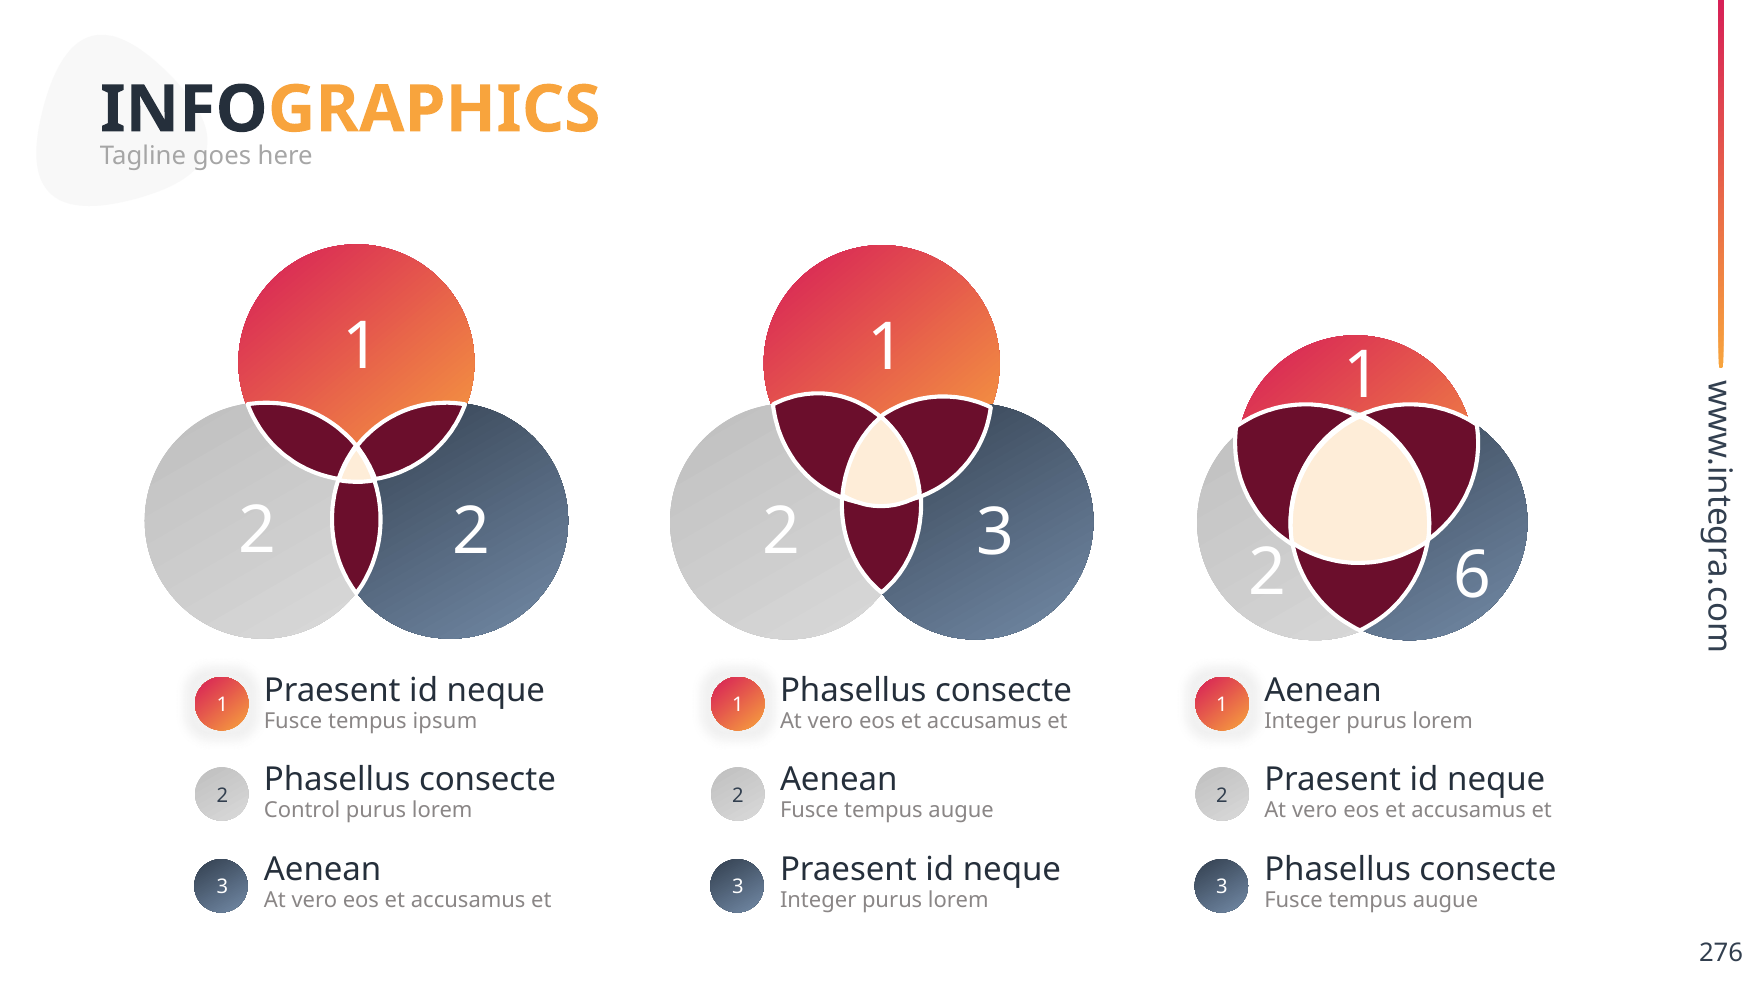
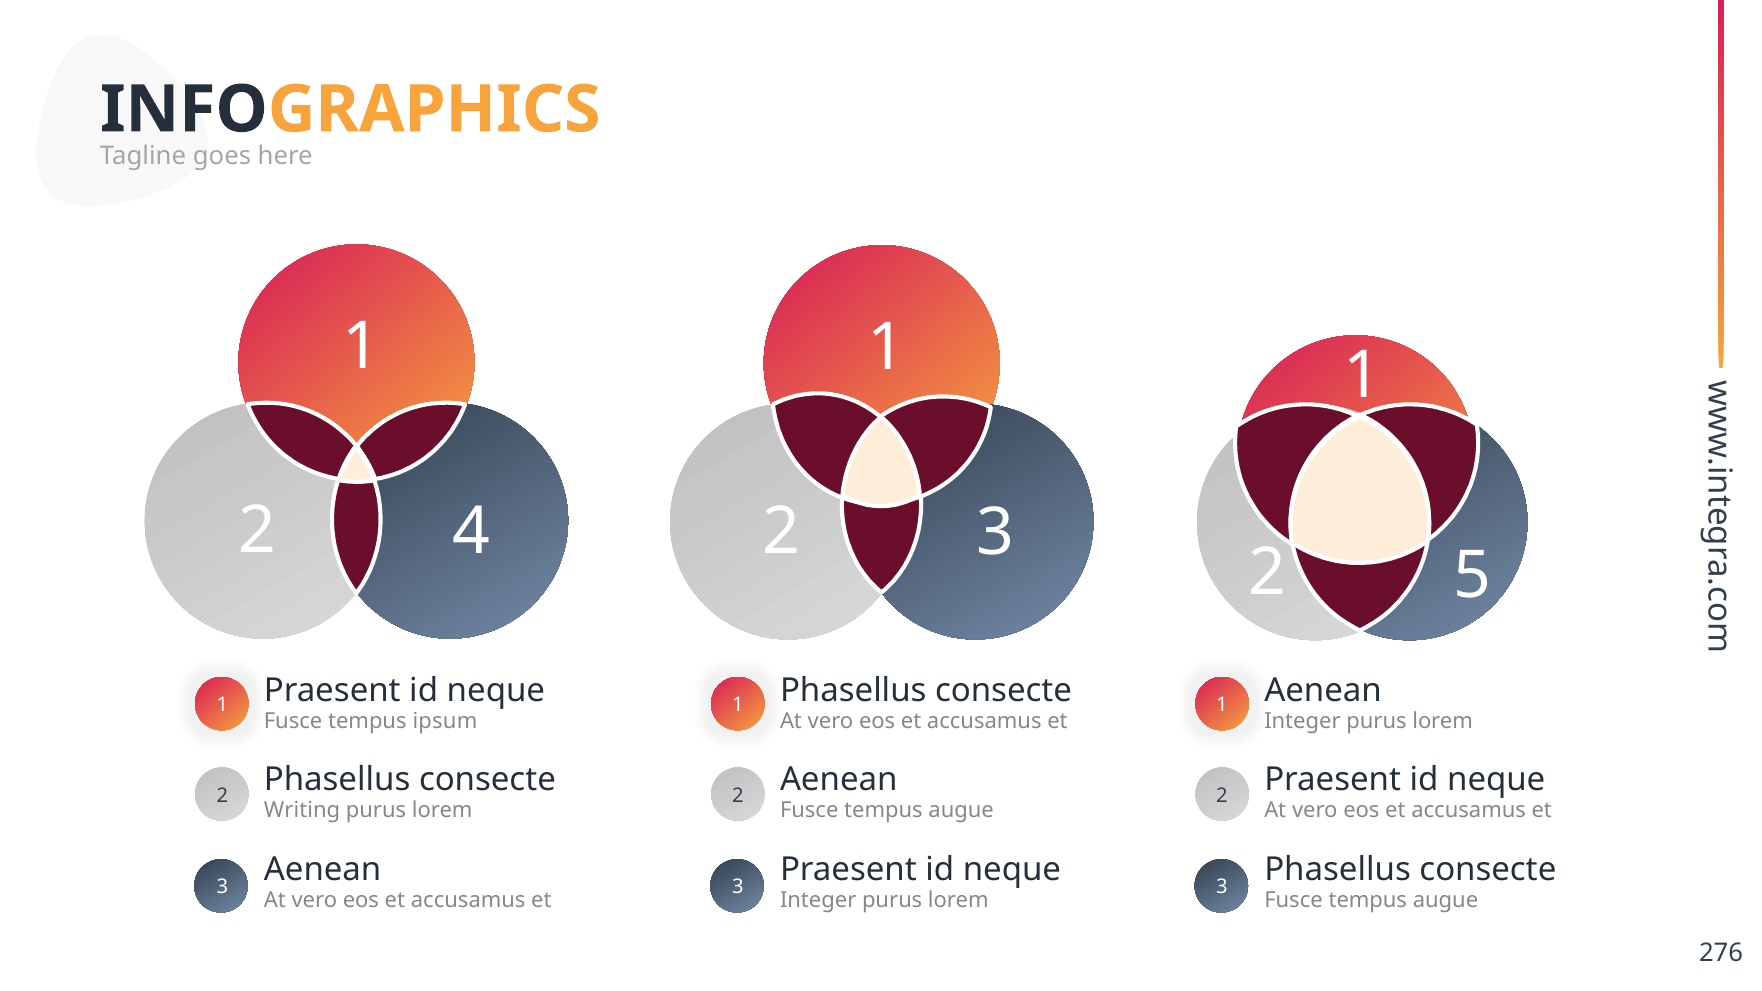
2 2: 2 -> 4 (471, 532)
6: 6 -> 5 (1473, 575)
Control: Control -> Writing (302, 811)
